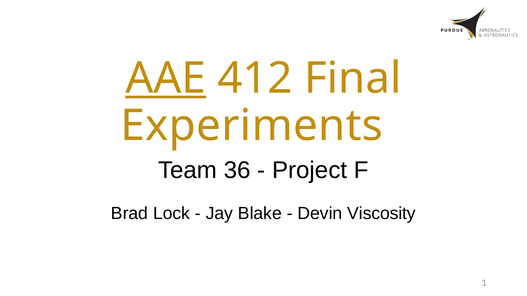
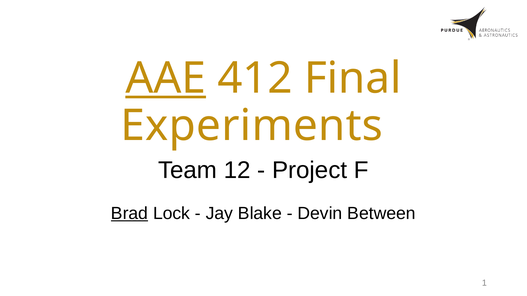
36: 36 -> 12 (237, 171)
Brad underline: none -> present (130, 214)
Viscosity: Viscosity -> Between (381, 214)
